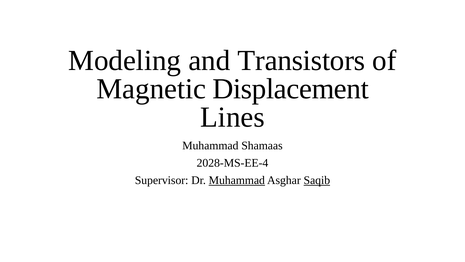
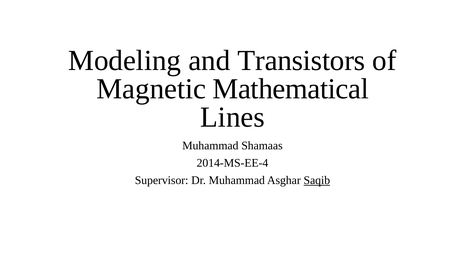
Displacement: Displacement -> Mathematical (291, 89)
2028-MS-EE-4: 2028-MS-EE-4 -> 2014-MS-EE-4 (232, 163)
Muhammad underline: present -> none (237, 180)
